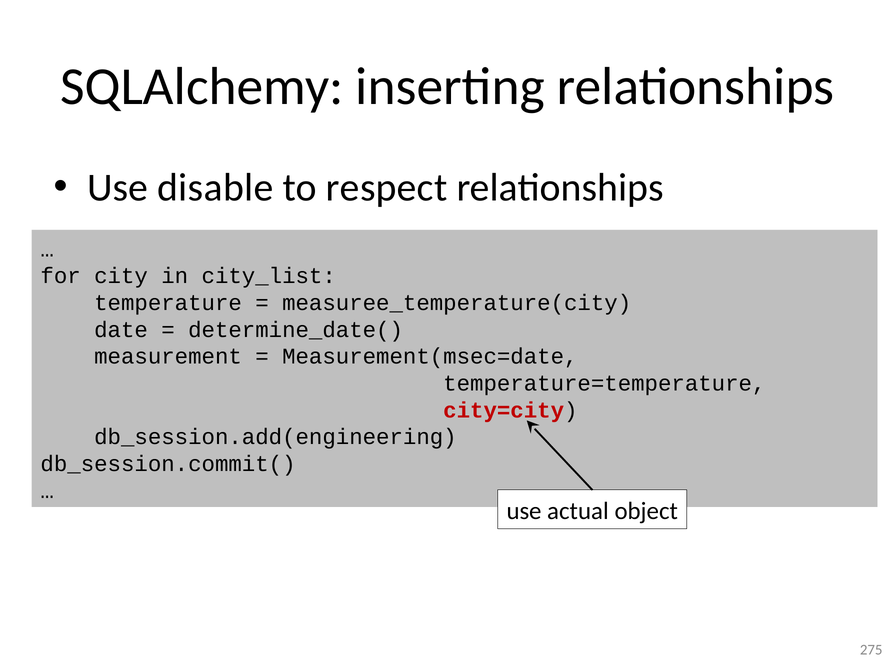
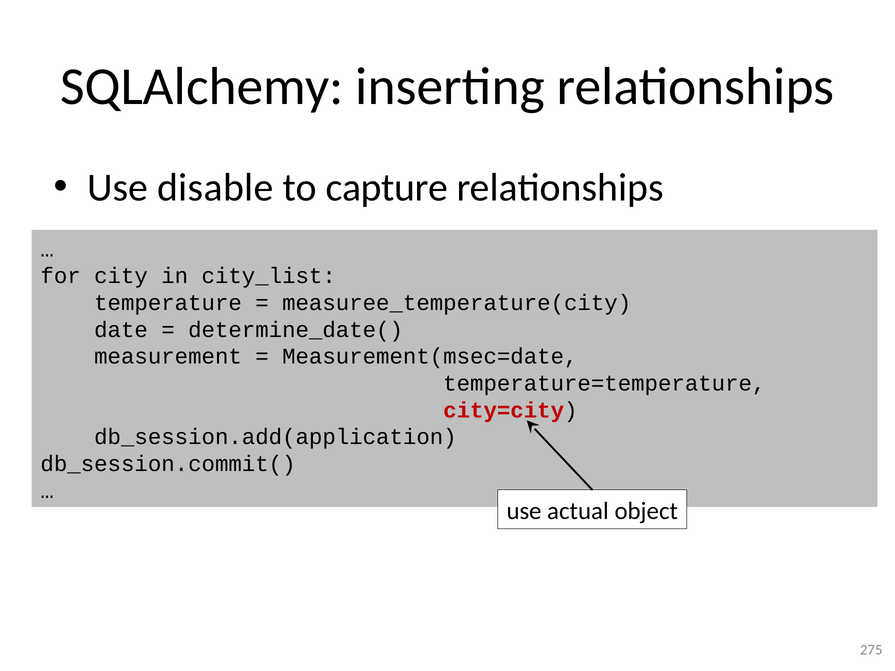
respect: respect -> capture (387, 188)
db_session.add(engineering: db_session.add(engineering -> db_session.add(application (275, 437)
